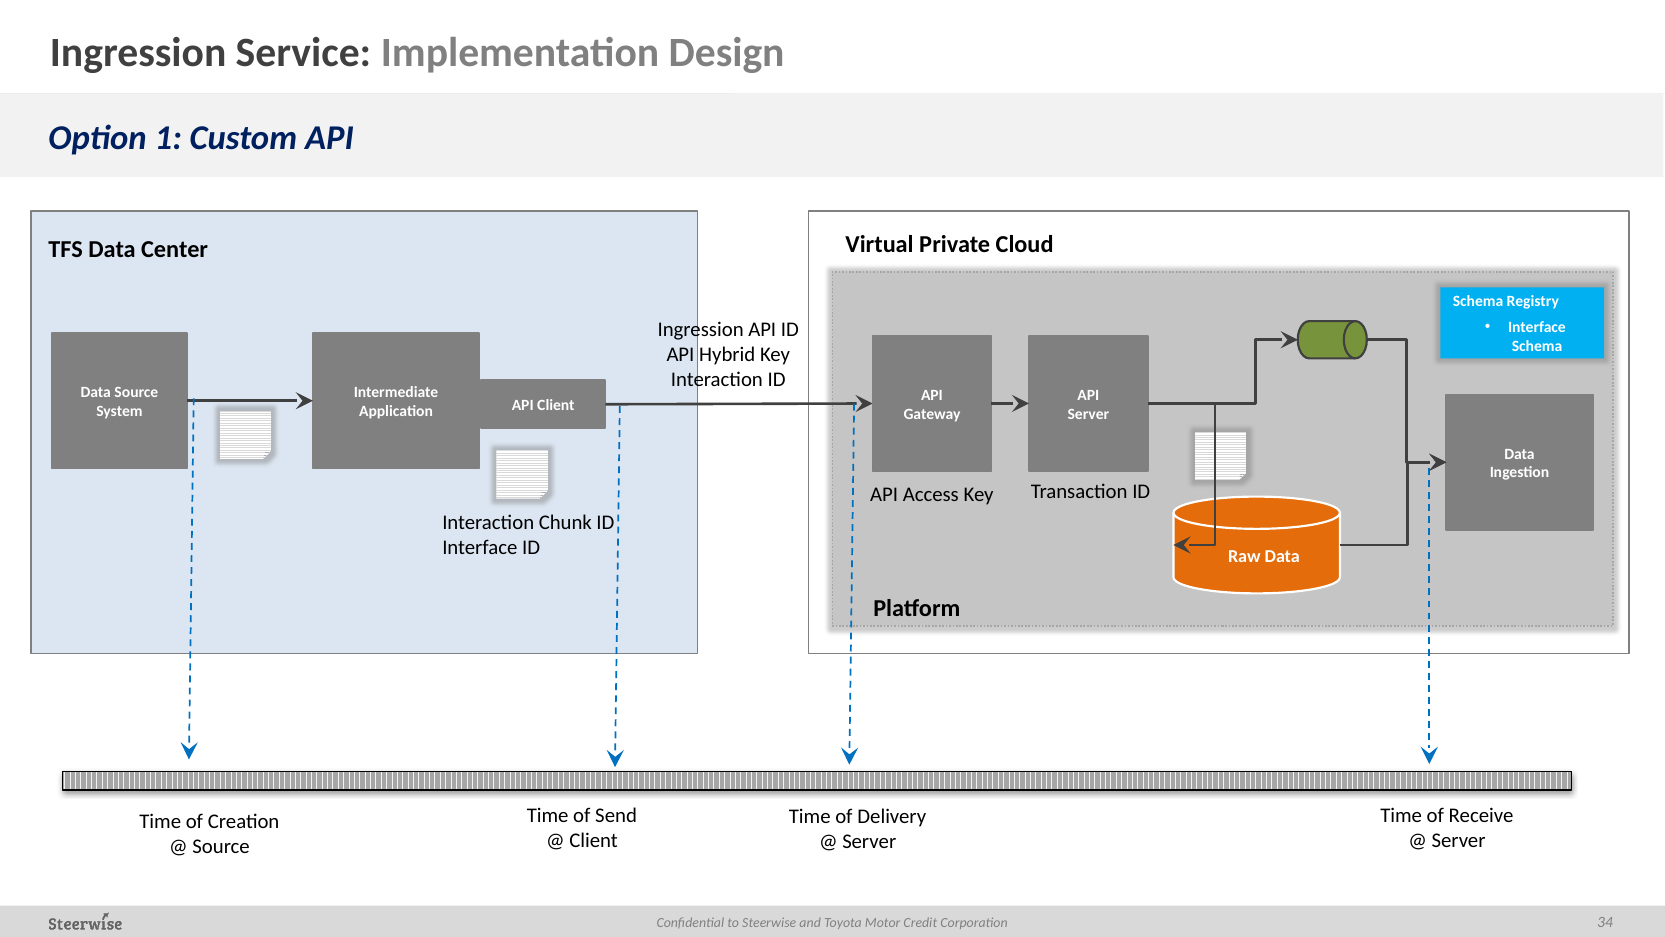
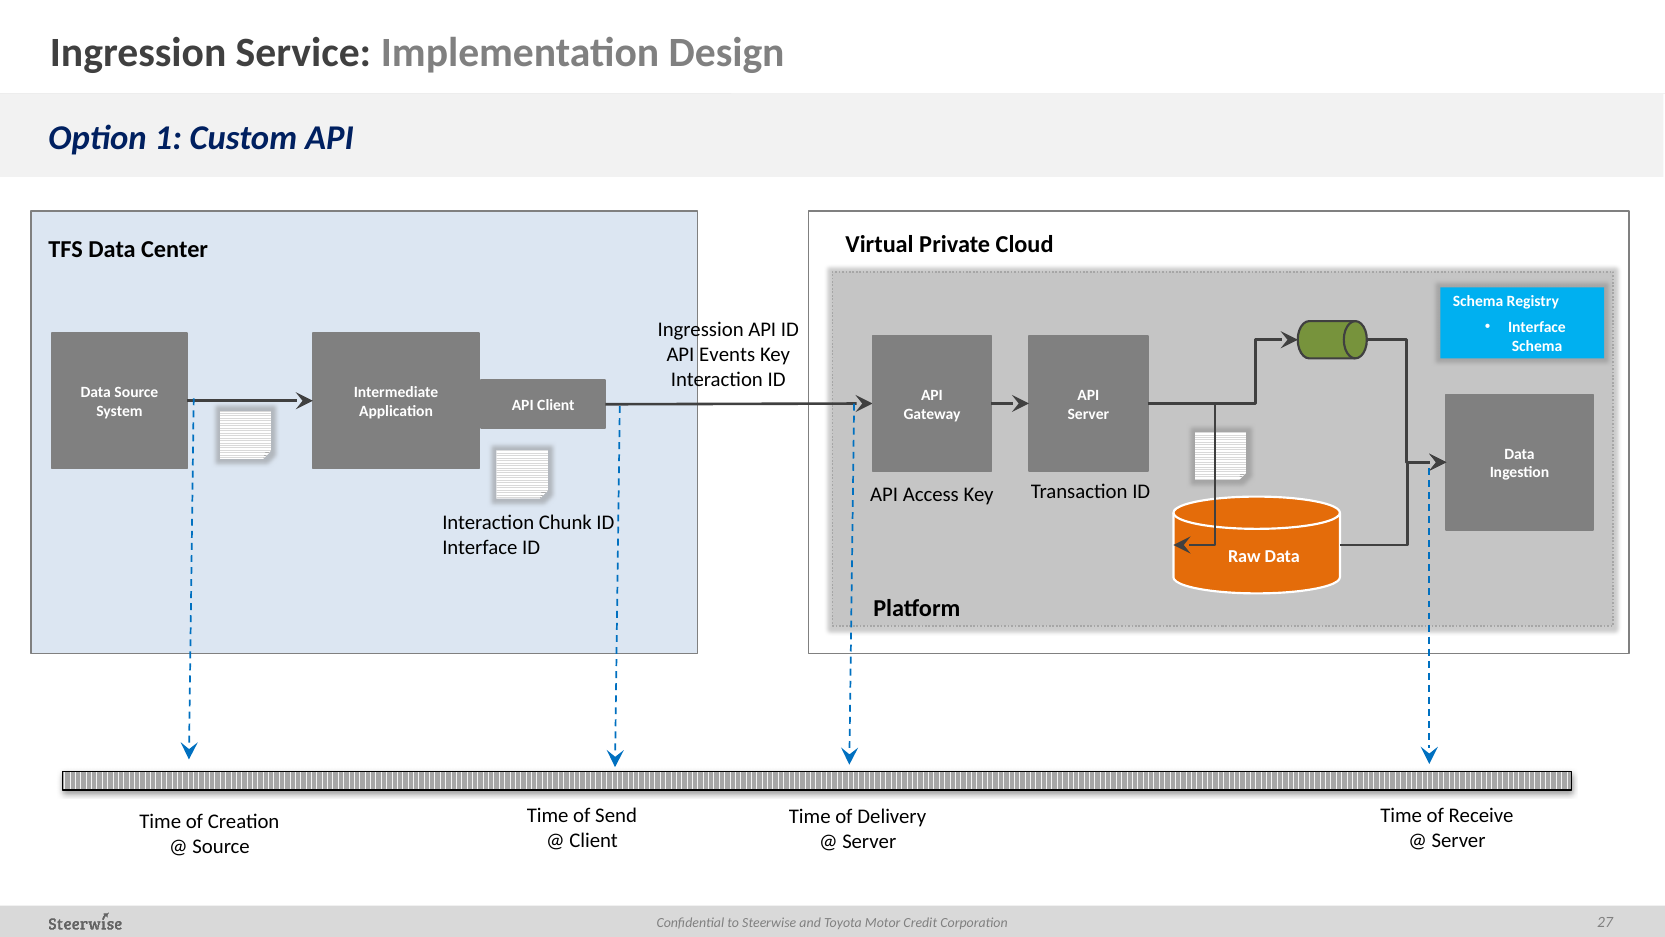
Hybrid: Hybrid -> Events (727, 355)
34: 34 -> 27 (1605, 922)
